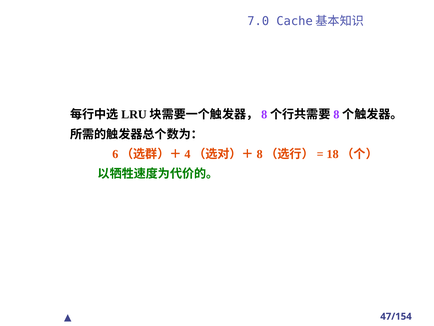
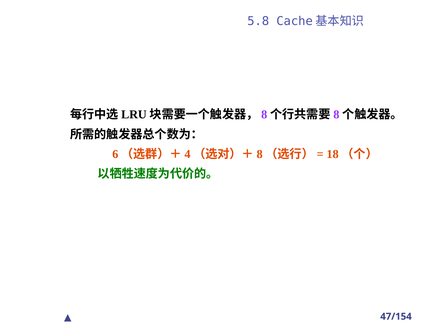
7.0: 7.0 -> 5.8 (258, 21)
